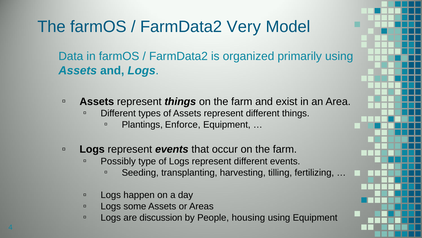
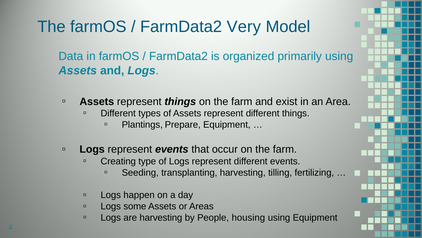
Enforce: Enforce -> Prepare (183, 124)
Possibly: Possibly -> Creating (118, 161)
are discussion: discussion -> harvesting (161, 217)
